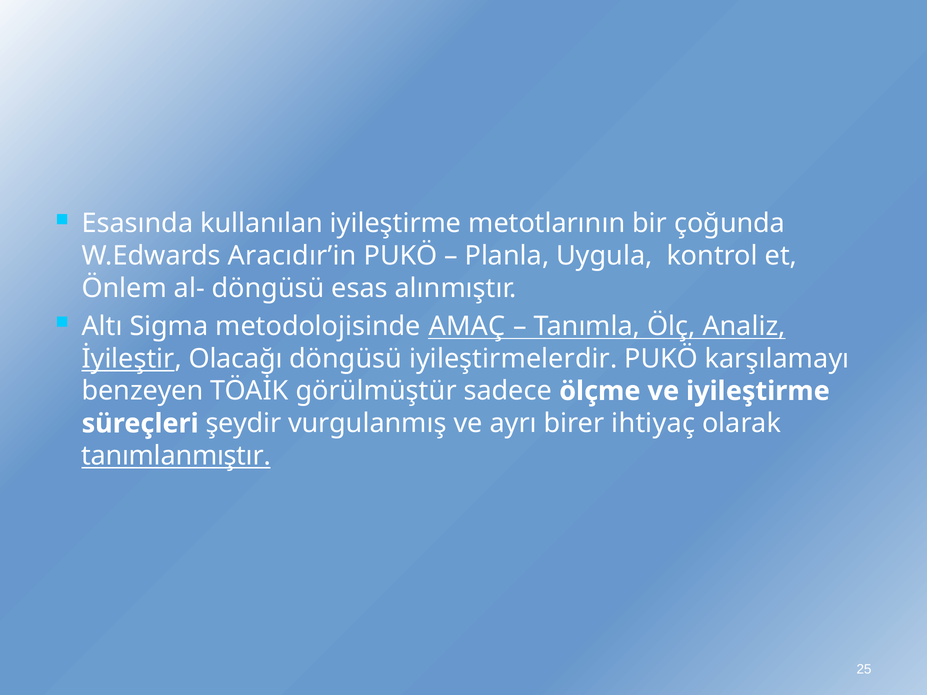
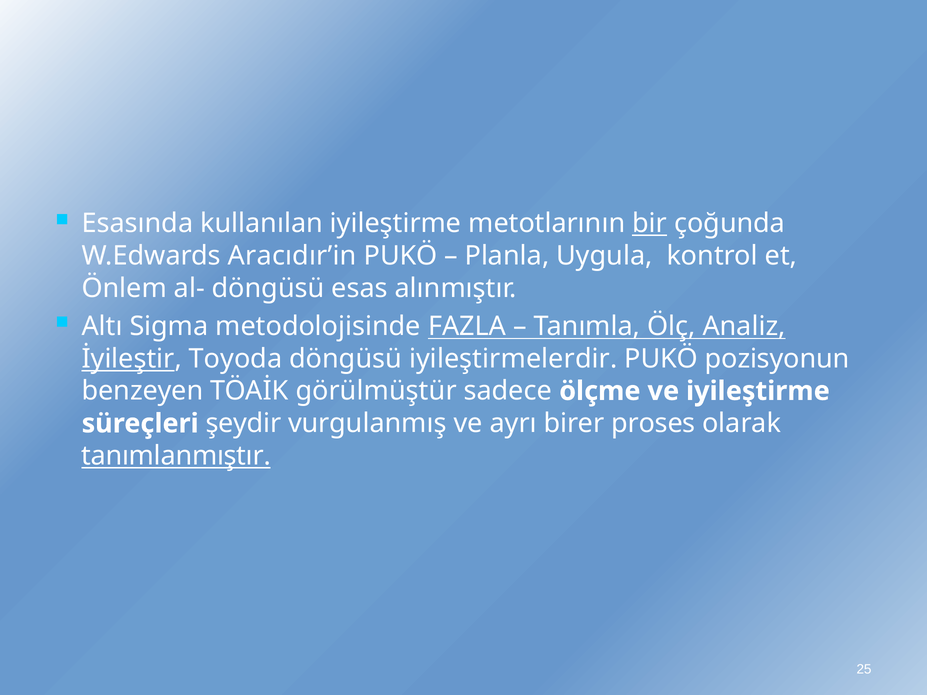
bir underline: none -> present (650, 224)
AMAÇ: AMAÇ -> FAZLA (467, 326)
Olacağı: Olacağı -> Toyoda (236, 359)
karşılamayı: karşılamayı -> pozisyonun (777, 359)
ihtiyaç: ihtiyaç -> proses (653, 424)
